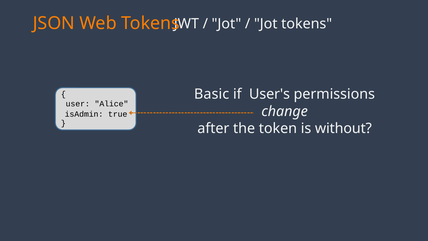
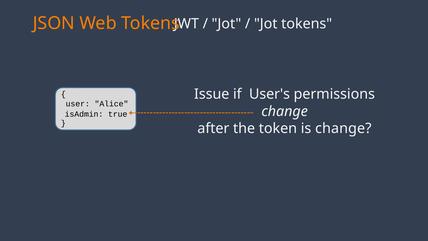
Basic: Basic -> Issue (212, 94)
is without: without -> change (343, 128)
